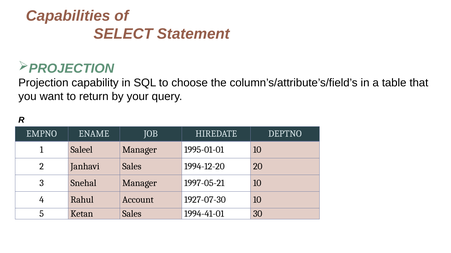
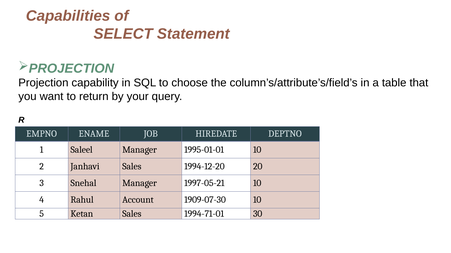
1927-07-30: 1927-07-30 -> 1909-07-30 (205, 200)
1994-41-01: 1994-41-01 -> 1994-71-01 (204, 214)
